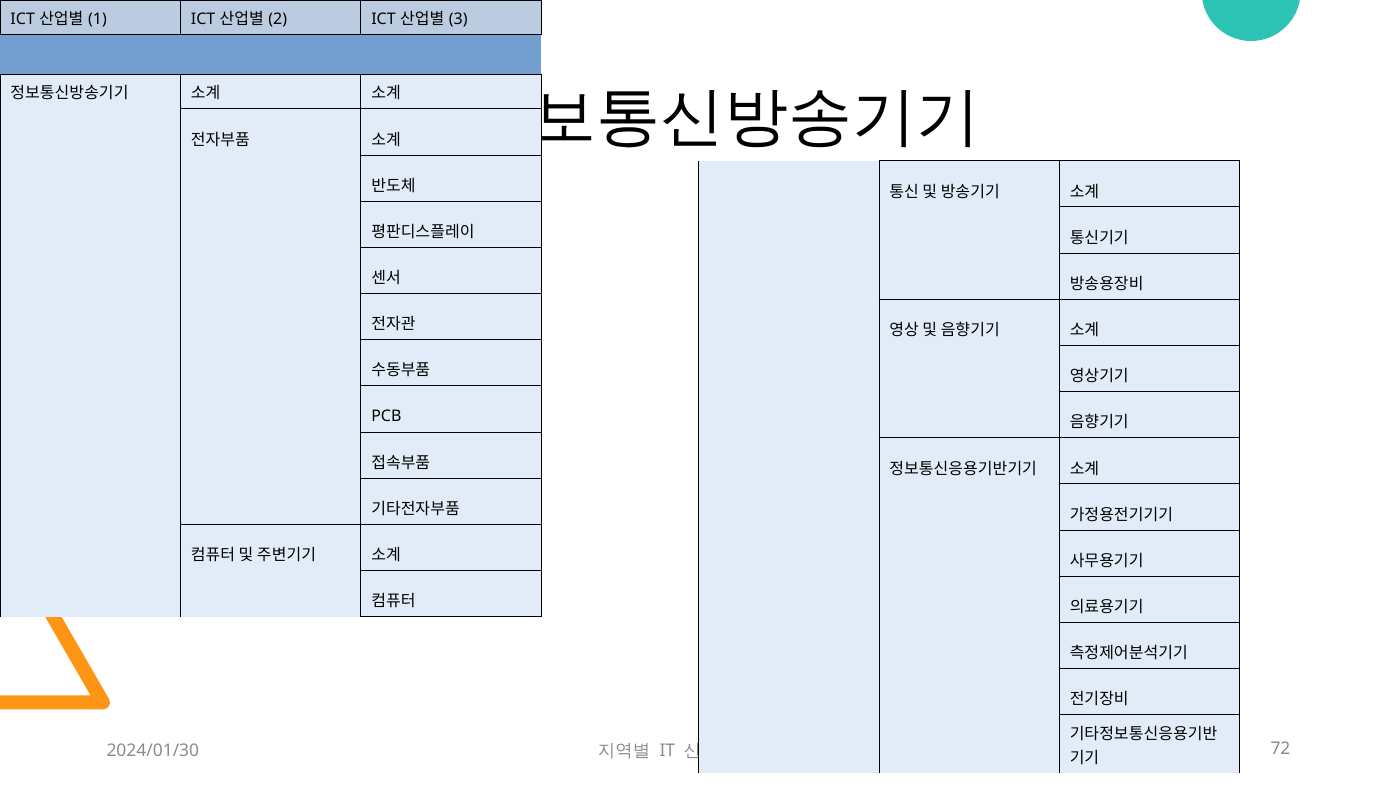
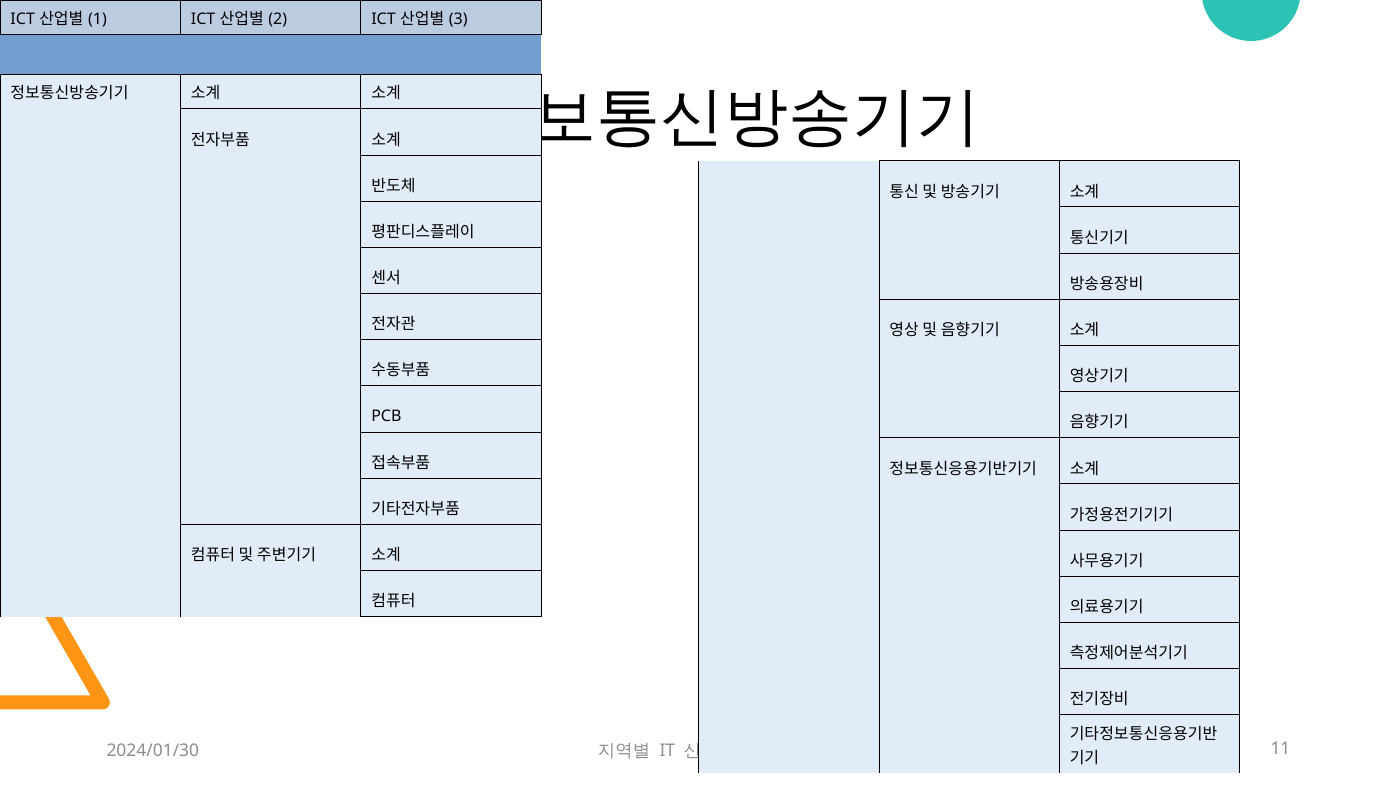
72: 72 -> 11 (1280, 749)
